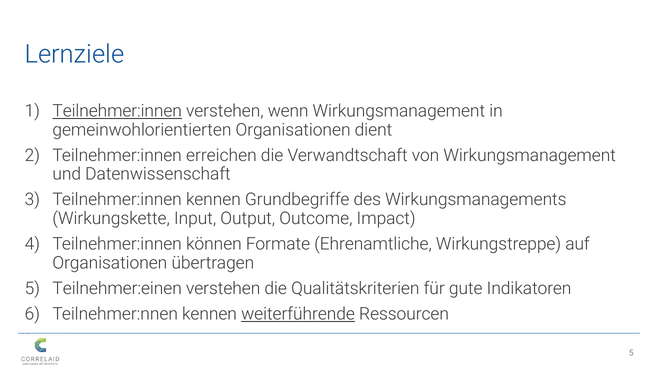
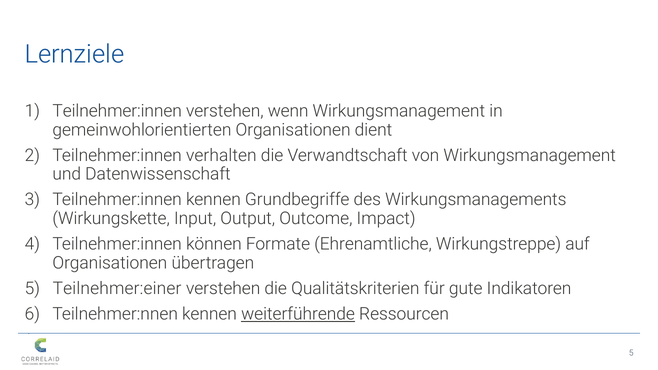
Teilnehmer:innen underline: present -> none (117, 111)
erreichen: erreichen -> verhalten (221, 155)
Teilnehmer:einen: Teilnehmer:einen -> Teilnehmer:einer (117, 289)
